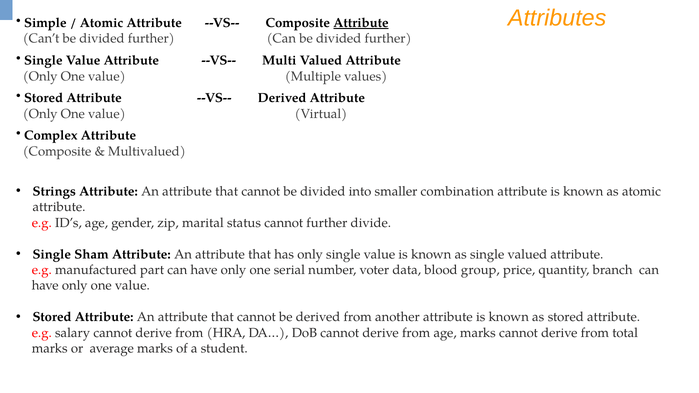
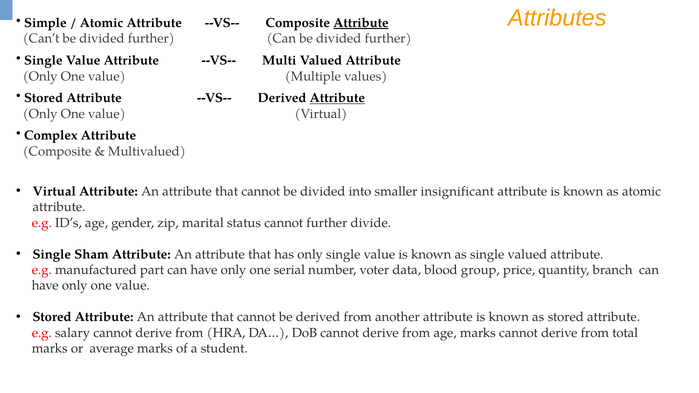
Attribute underline: none -> present (337, 98)
Strings: Strings -> Virtual (54, 191)
combination: combination -> insignificant (457, 191)
